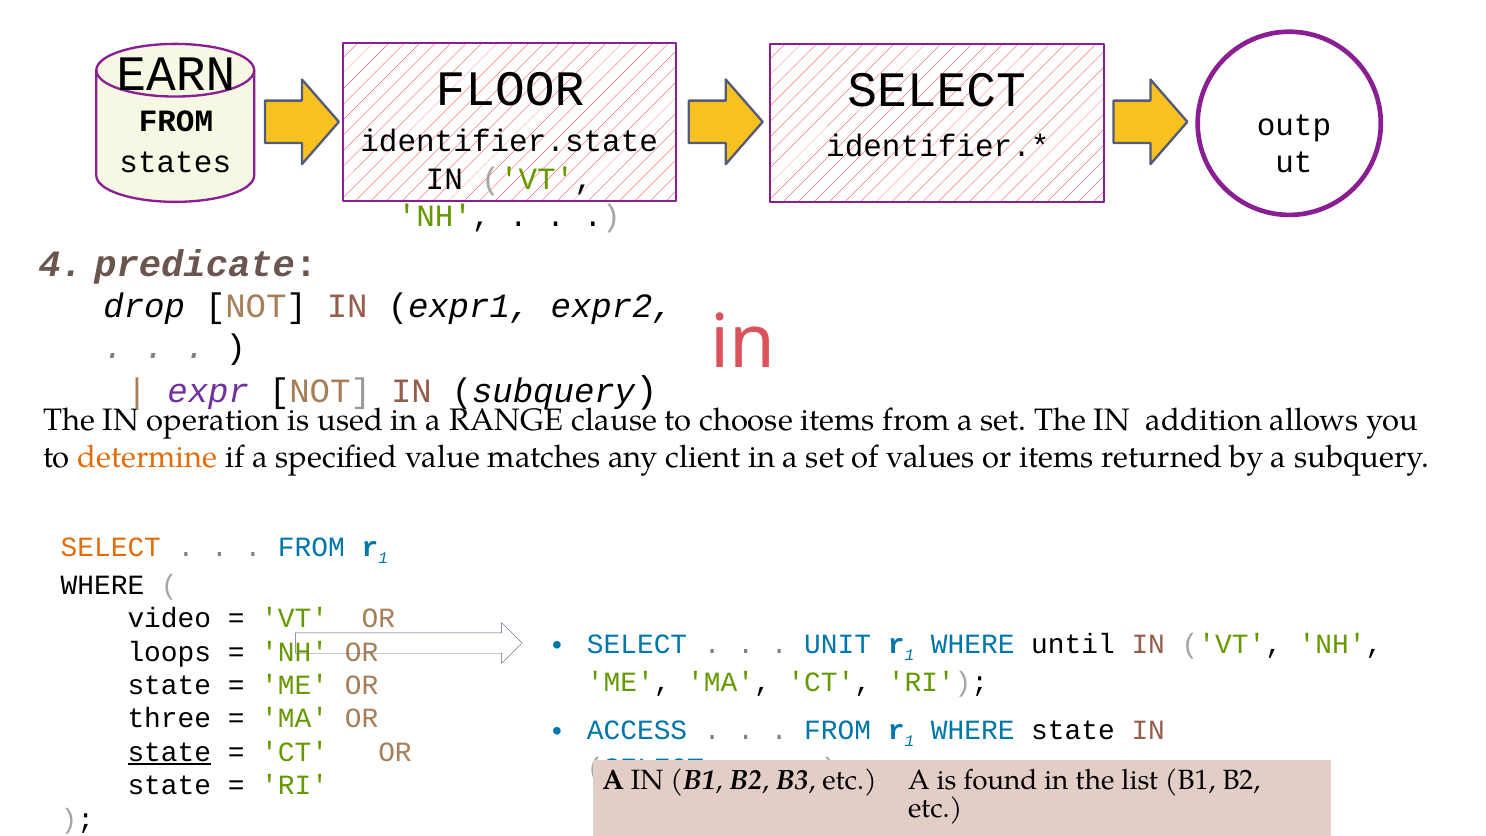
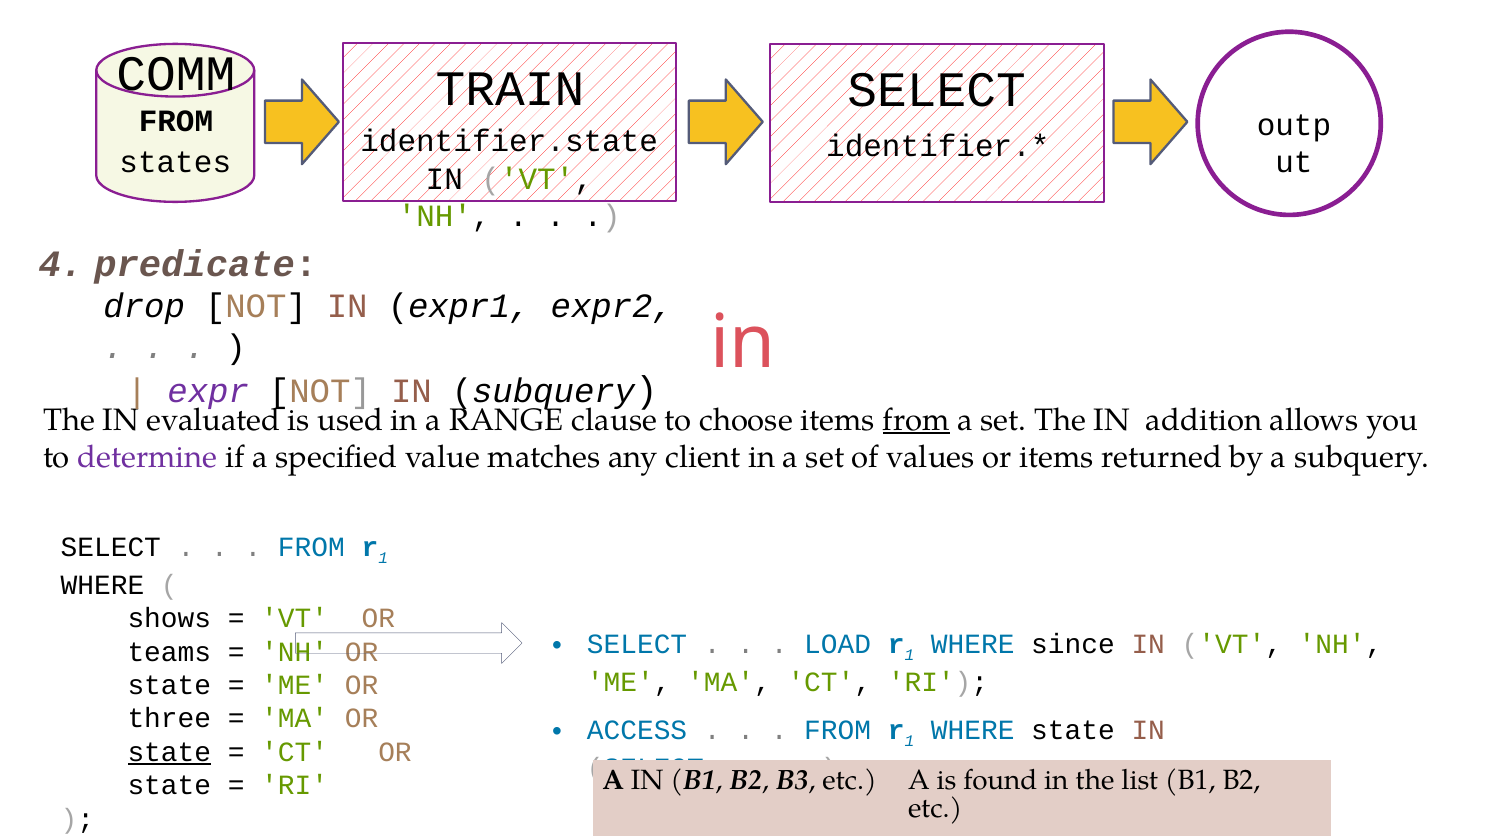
EARN: EARN -> COMM (176, 74)
FLOOR: FLOOR -> TRAIN (510, 89)
operation: operation -> evaluated (213, 420)
from underline: none -> present (916, 420)
determine colour: orange -> purple (148, 457)
SELECT colour: orange -> black (111, 547)
video: video -> shows (169, 618)
UNIT: UNIT -> LOAD (838, 644)
until: until -> since (1073, 644)
loops: loops -> teams (169, 652)
